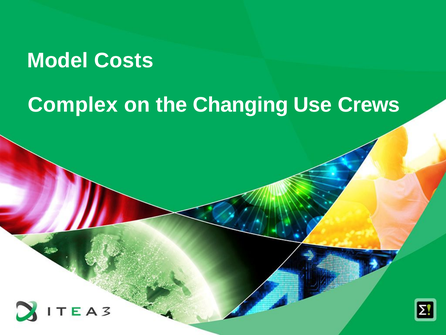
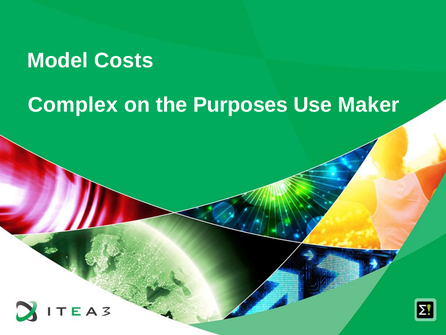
Changing: Changing -> Purposes (240, 105)
Crews: Crews -> Maker (369, 105)
